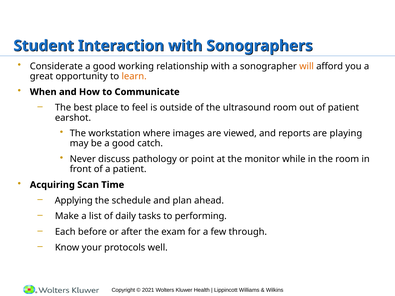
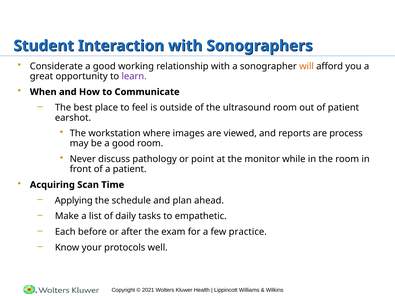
learn colour: orange -> purple (134, 76)
playing: playing -> process (346, 133)
good catch: catch -> room (150, 144)
performing: performing -> empathetic (201, 216)
through: through -> practice (248, 232)
